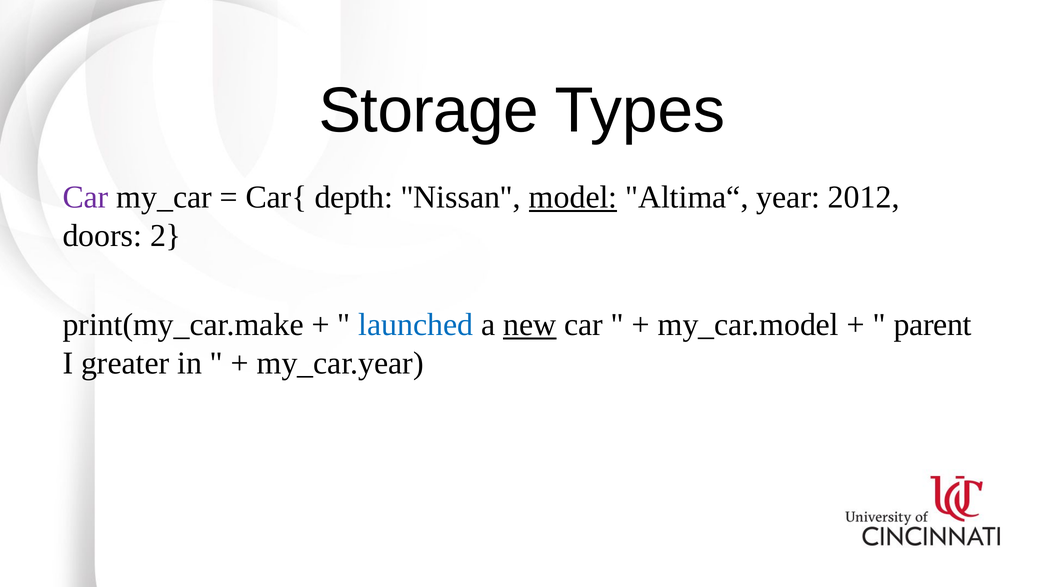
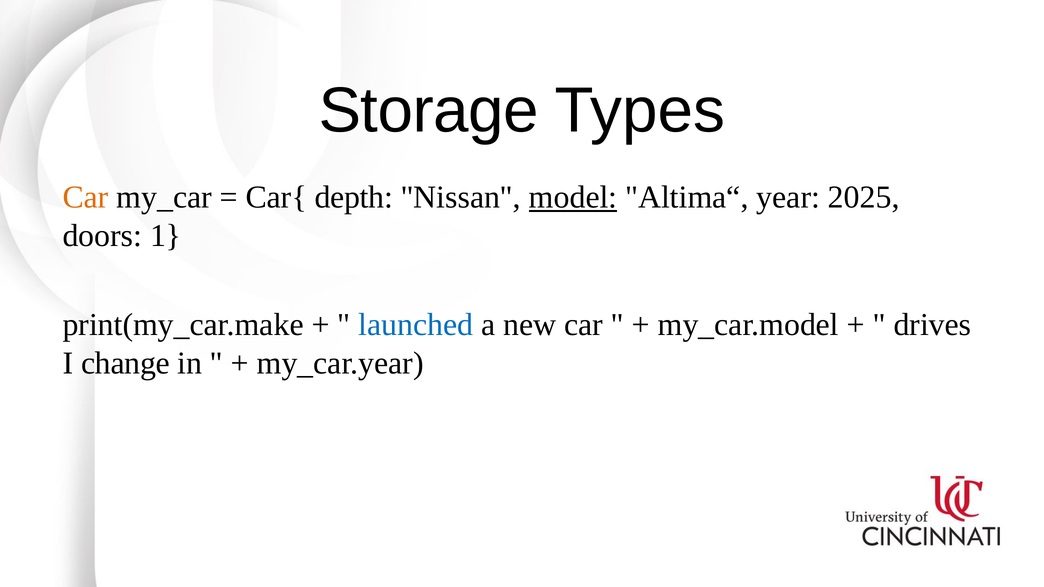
Car colour: purple -> orange (86, 198)
2012: 2012 -> 2025 (864, 198)
2: 2 -> 1 (166, 236)
new underline: present -> none (530, 325)
parent: parent -> drives (932, 325)
greater: greater -> change (125, 363)
